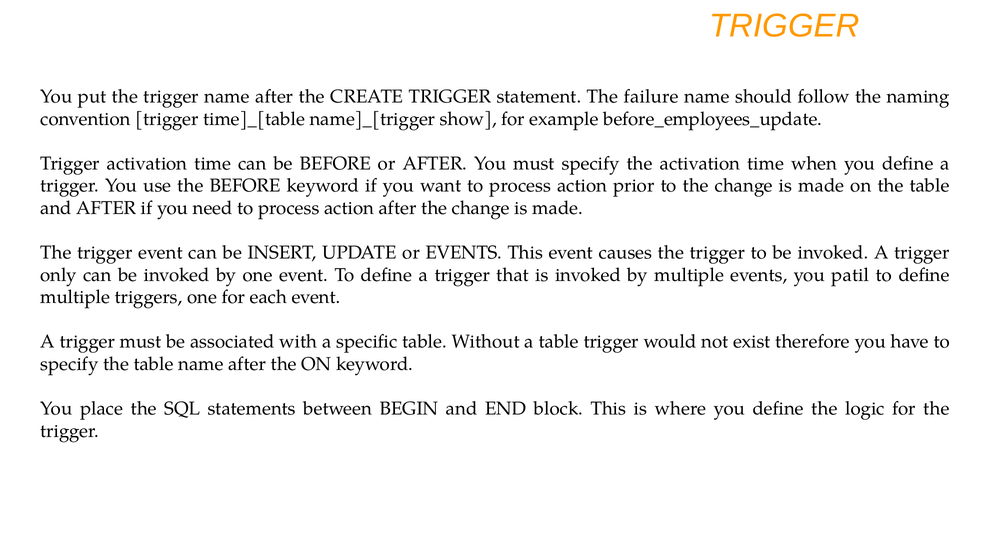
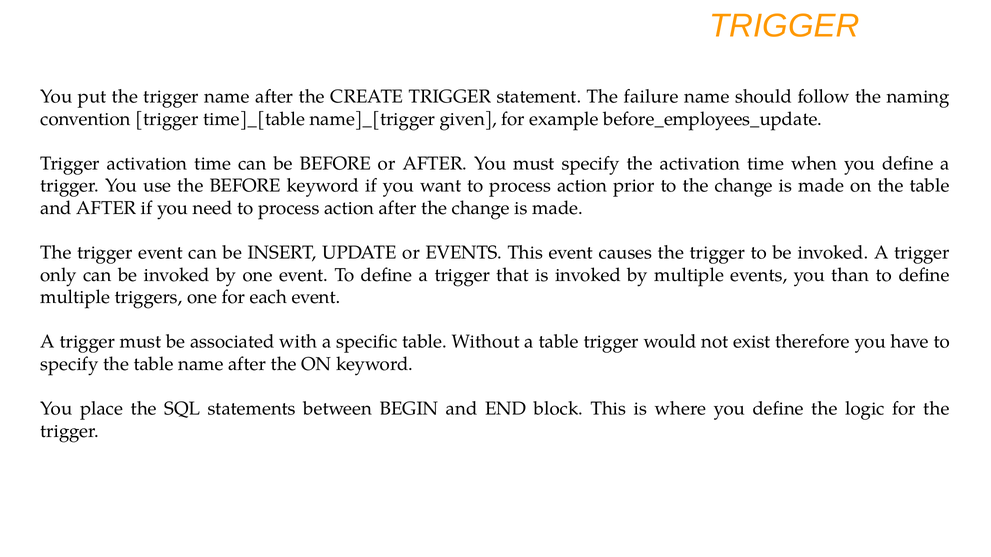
show: show -> given (468, 119)
patil: patil -> than (850, 275)
